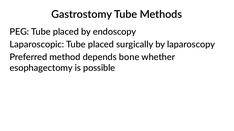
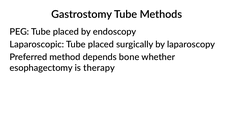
possible: possible -> therapy (99, 68)
